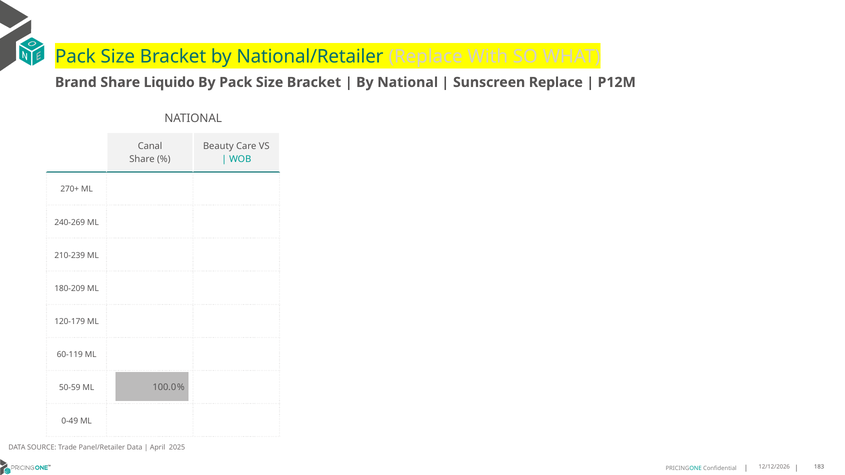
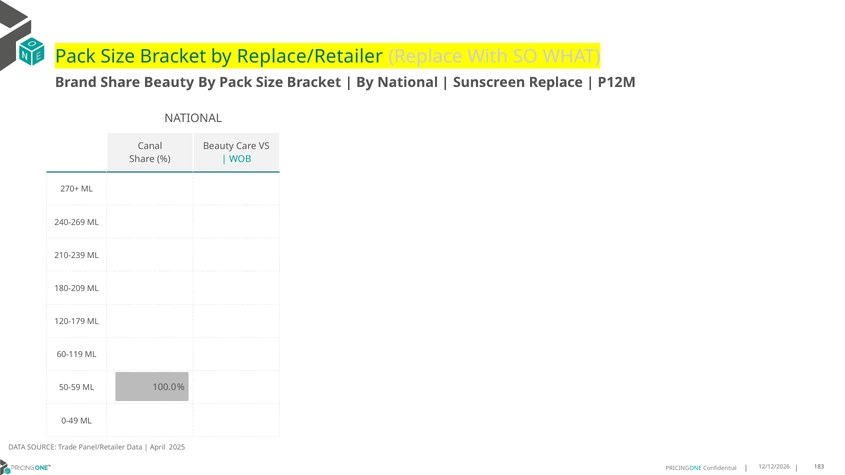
National/Retailer: National/Retailer -> Replace/Retailer (310, 57)
Share Liquido: Liquido -> Beauty (169, 82)
